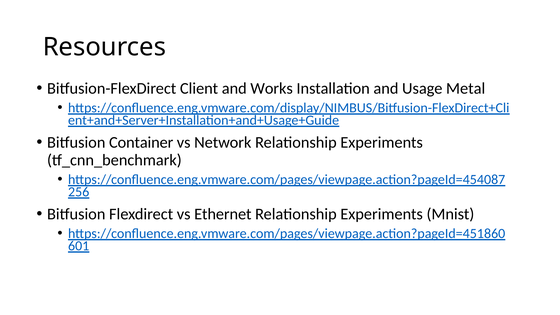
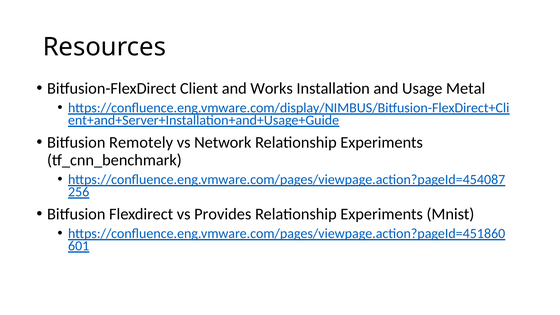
Container: Container -> Remotely (141, 142)
Ethernet: Ethernet -> Provides (223, 214)
